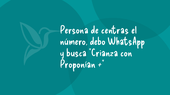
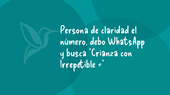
centras: centras -> claridad (115, 30)
Proponían: Proponían -> Irrepetible (78, 65)
